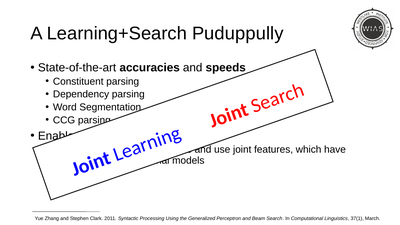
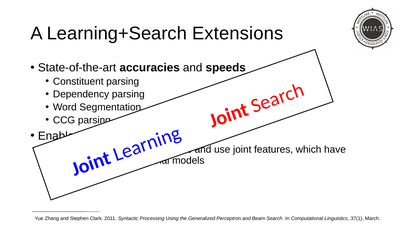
Puduppully: Puduppully -> Extensions (238, 34)
